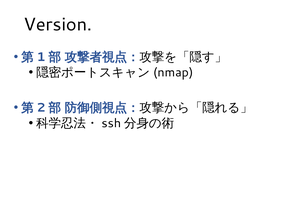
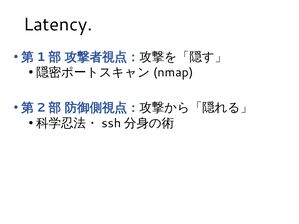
Version: Version -> Latency (58, 25)
